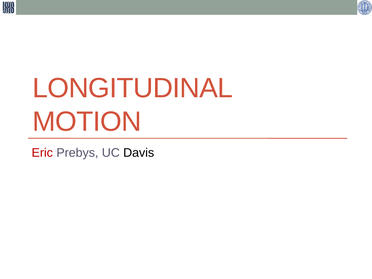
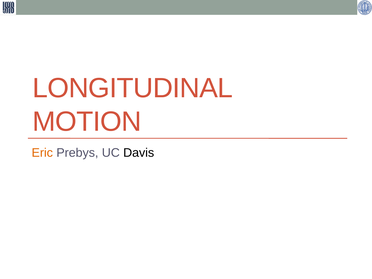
Eric colour: red -> orange (42, 153)
